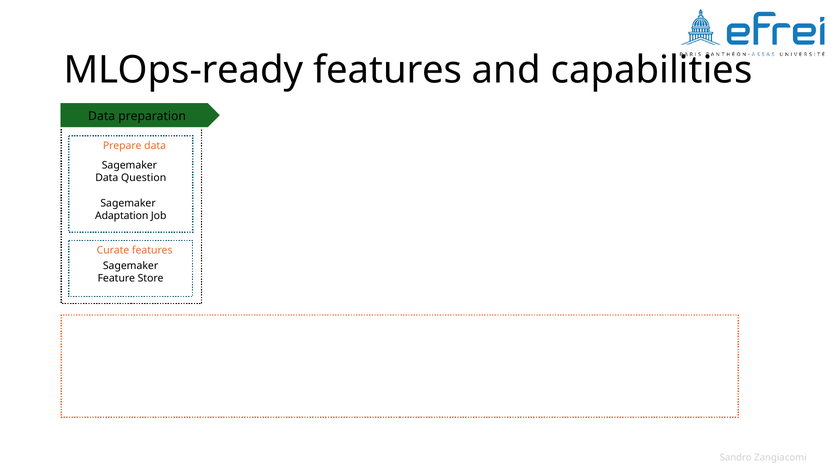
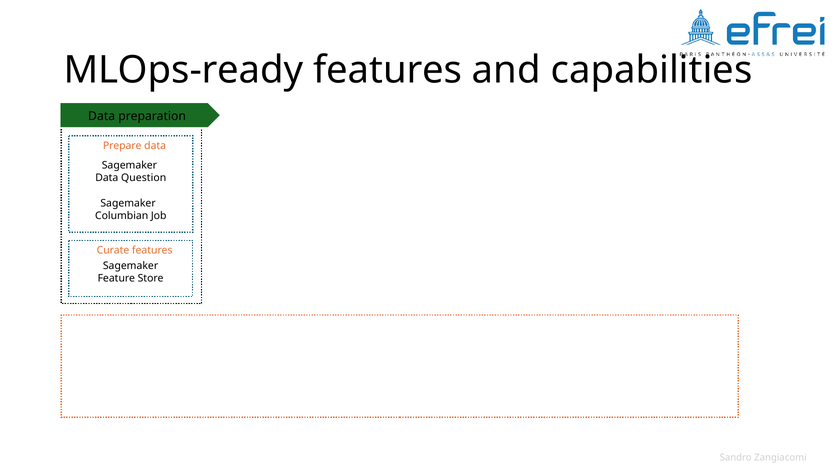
Adaptation: Adaptation -> Columbian (122, 216)
